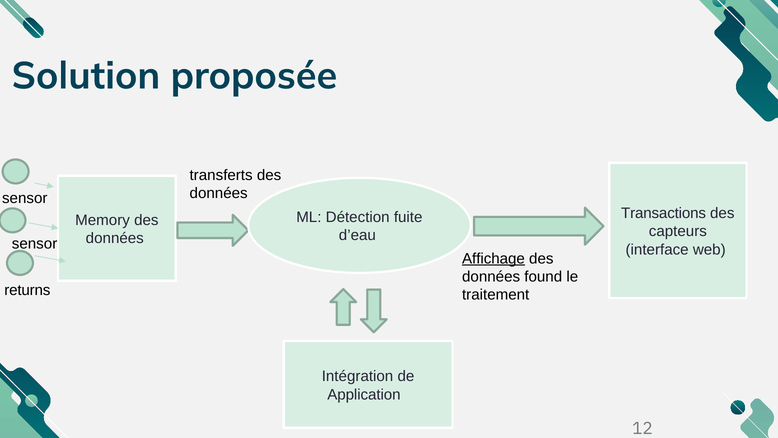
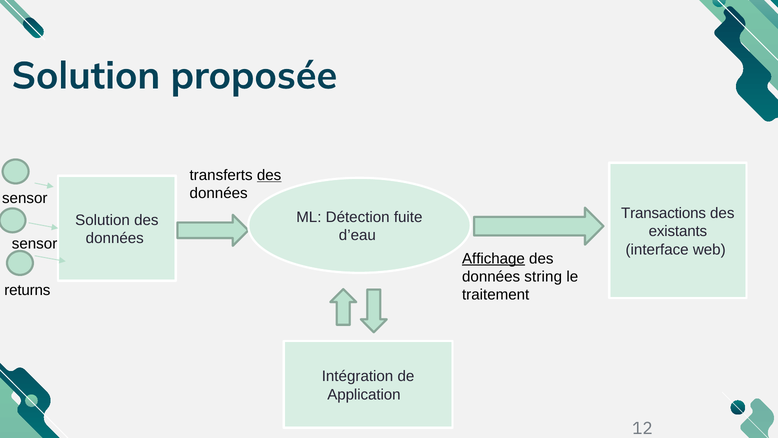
des underline: none -> present (269, 175)
Memory: Memory -> Solution (103, 220)
capteurs: capteurs -> existants (678, 231)
found: found -> string (543, 277)
